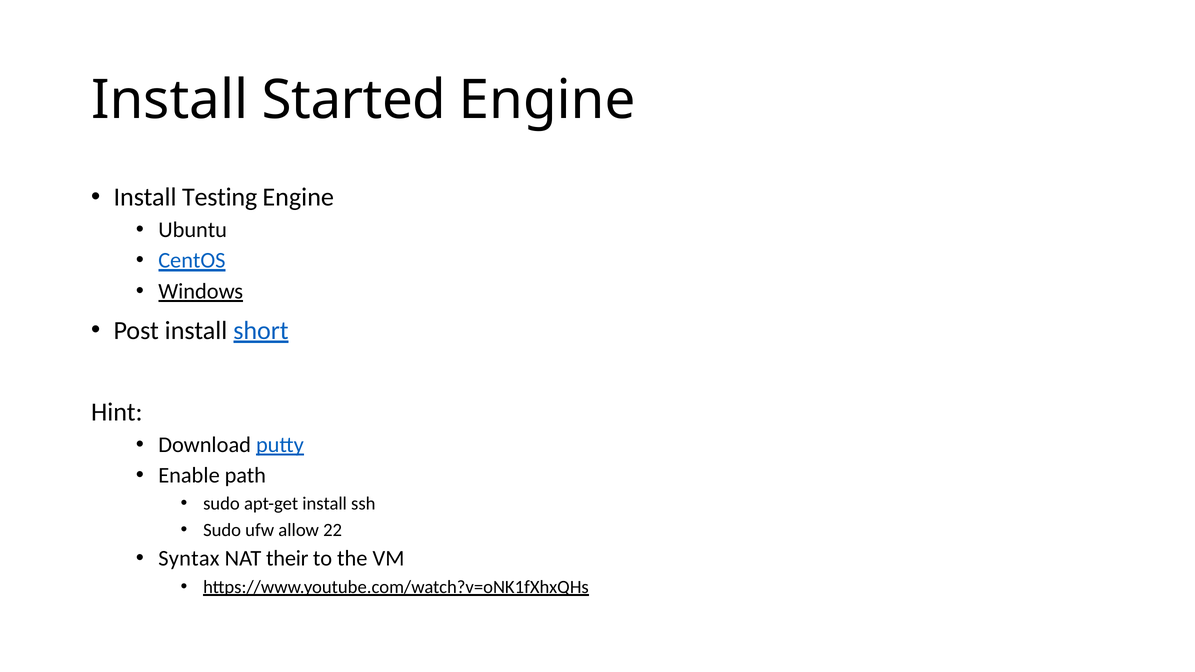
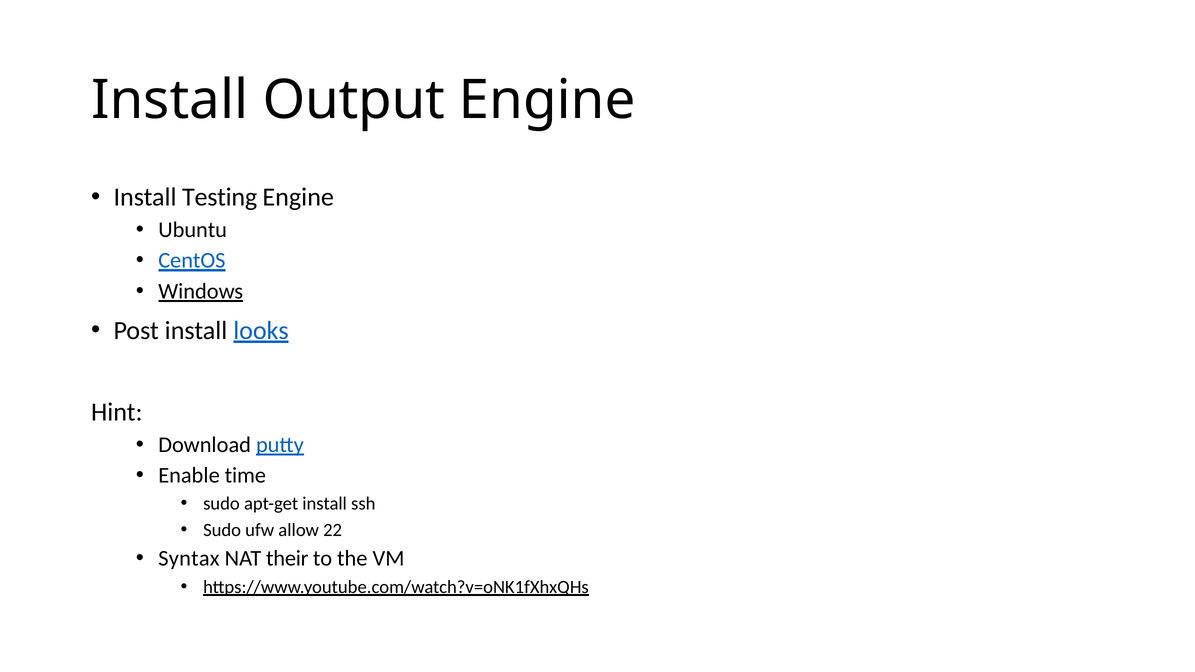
Started: Started -> Output (354, 100)
short: short -> looks (261, 331)
path: path -> time (245, 475)
